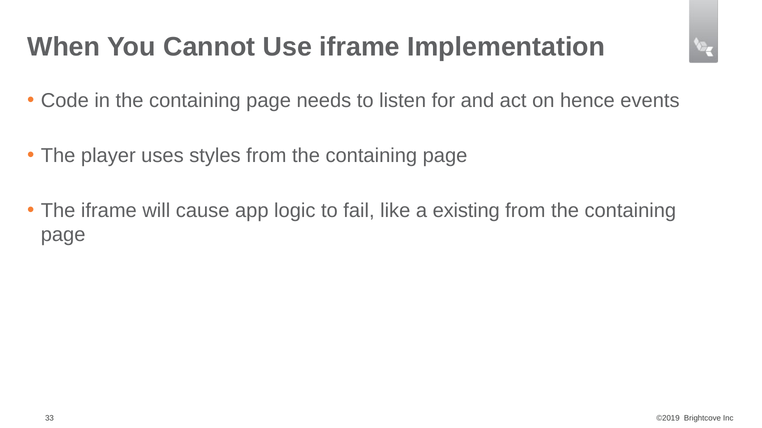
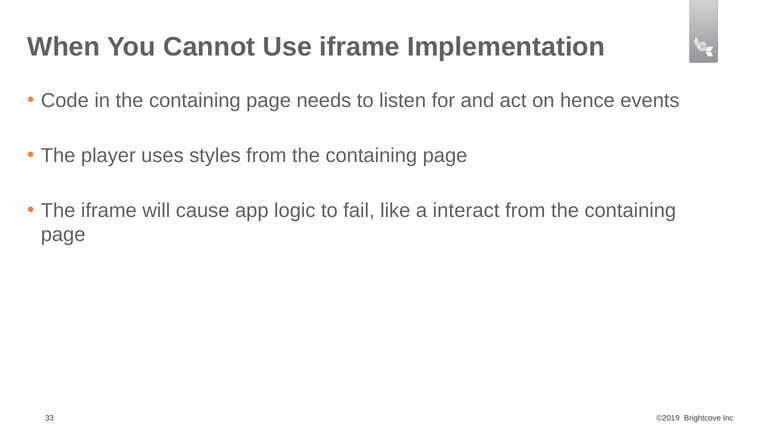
existing: existing -> interact (466, 211)
